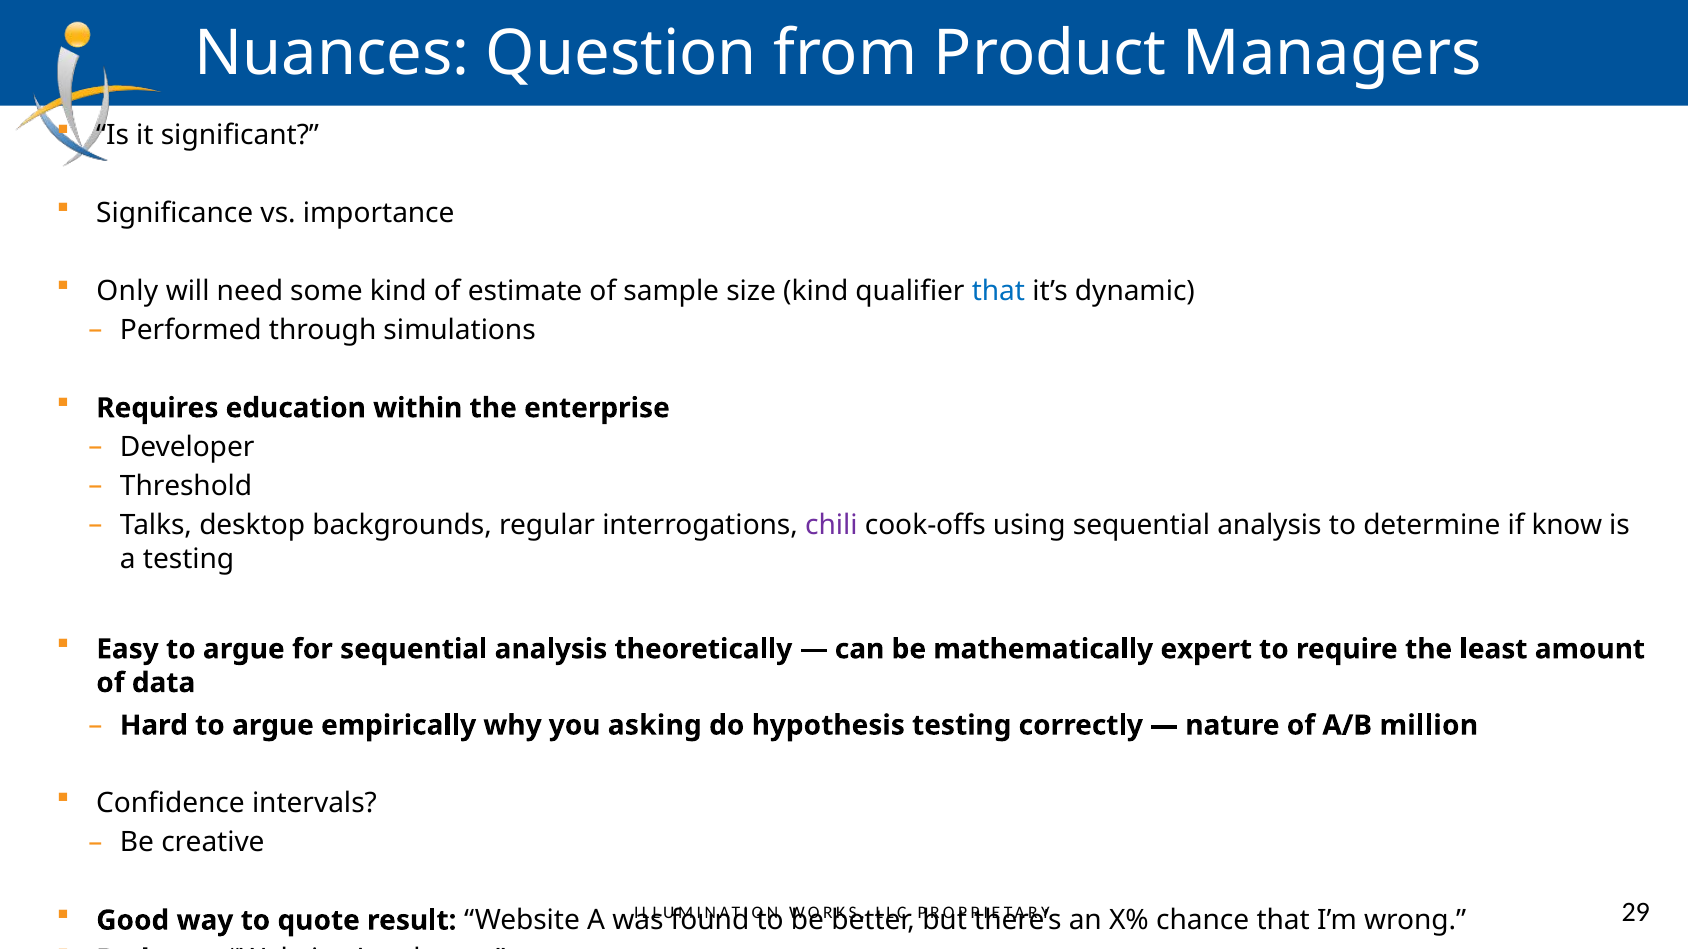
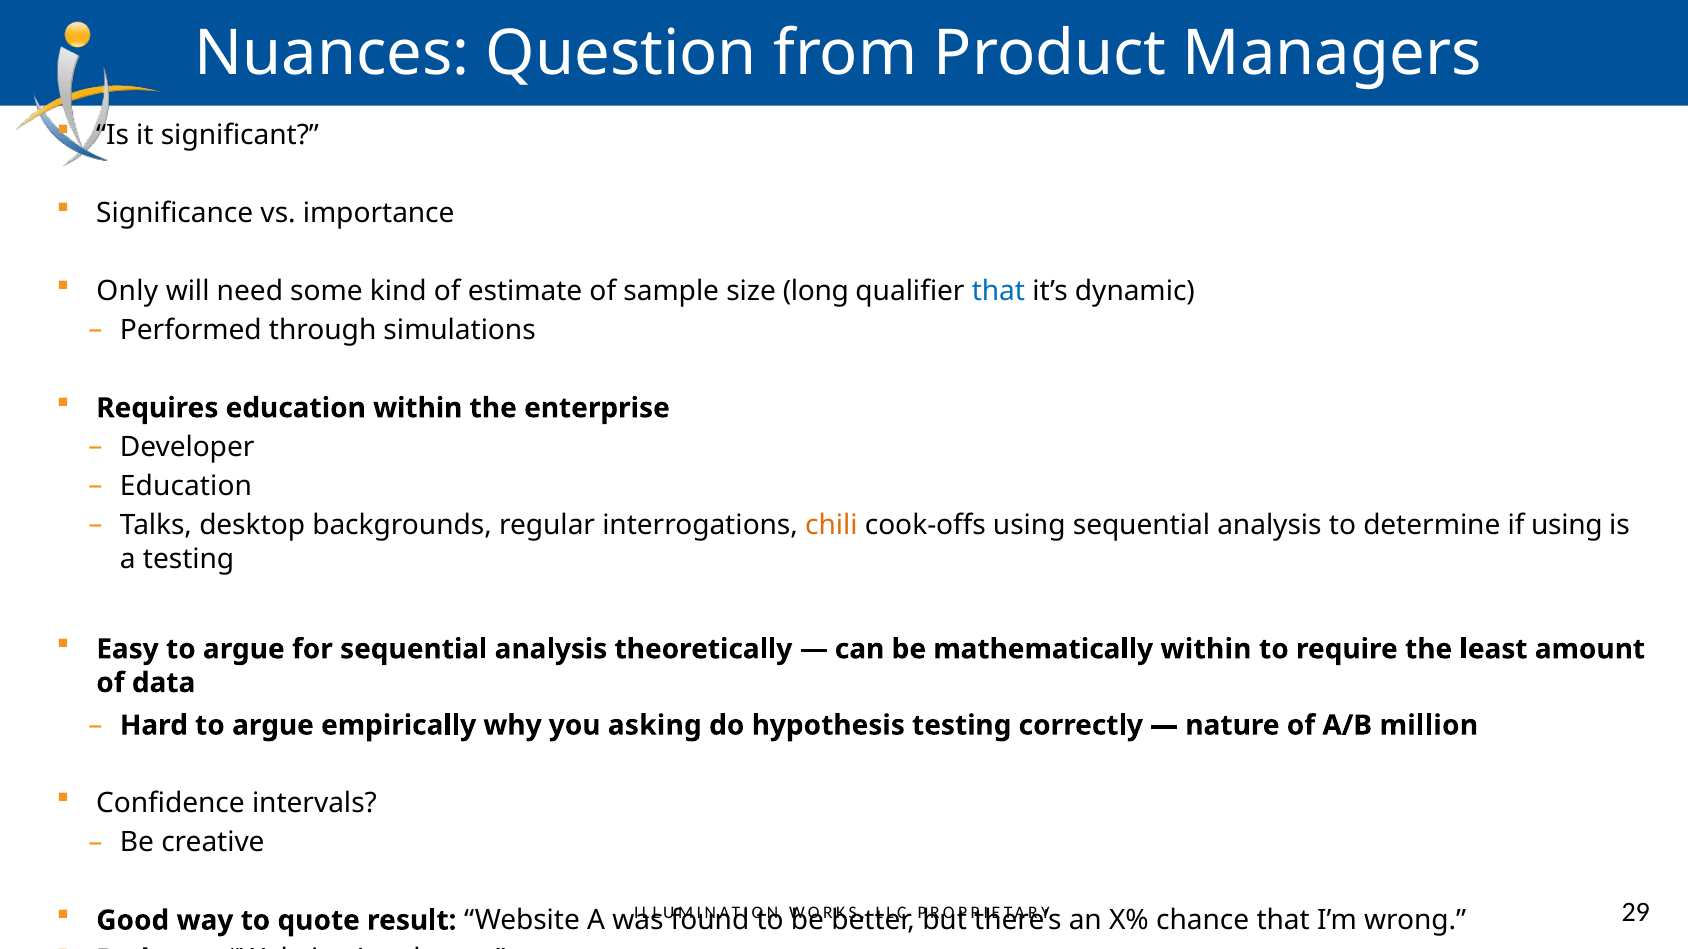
size kind: kind -> long (816, 291)
Threshold: Threshold -> Education (186, 486)
chili colour: purple -> orange (831, 525)
if know: know -> using (1567, 525)
mathematically expert: expert -> within (1206, 649)
